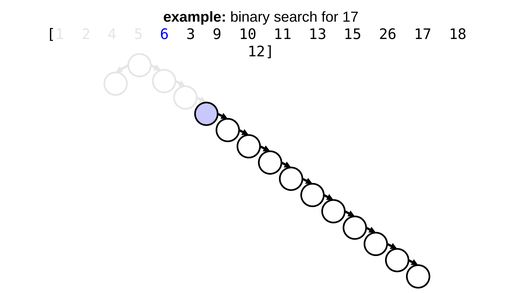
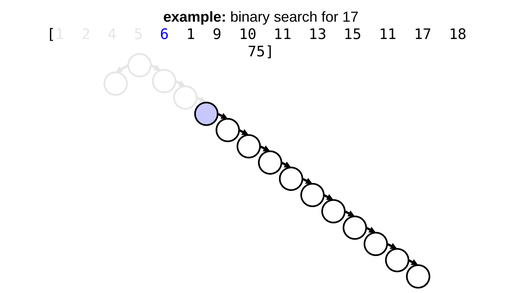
6 3: 3 -> 1 (191, 35)
15 26: 26 -> 11 (388, 35)
12: 12 -> 75 (261, 52)
